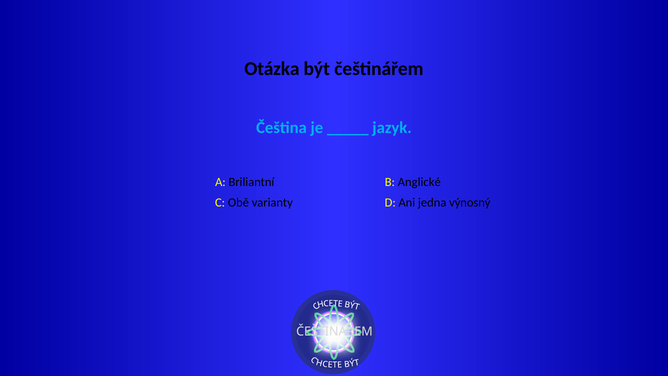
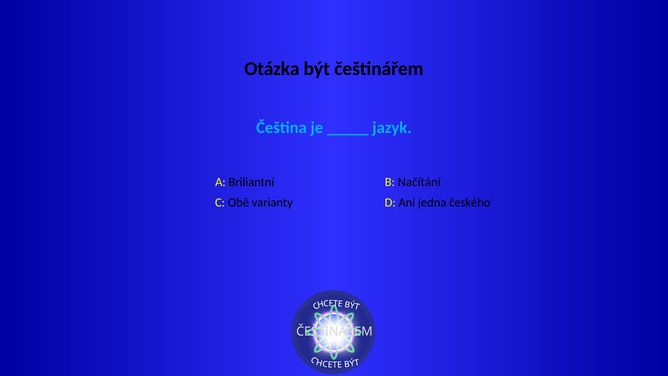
Anglické: Anglické -> Načítání (419, 182)
výnosný: výnosný -> českého (470, 202)
